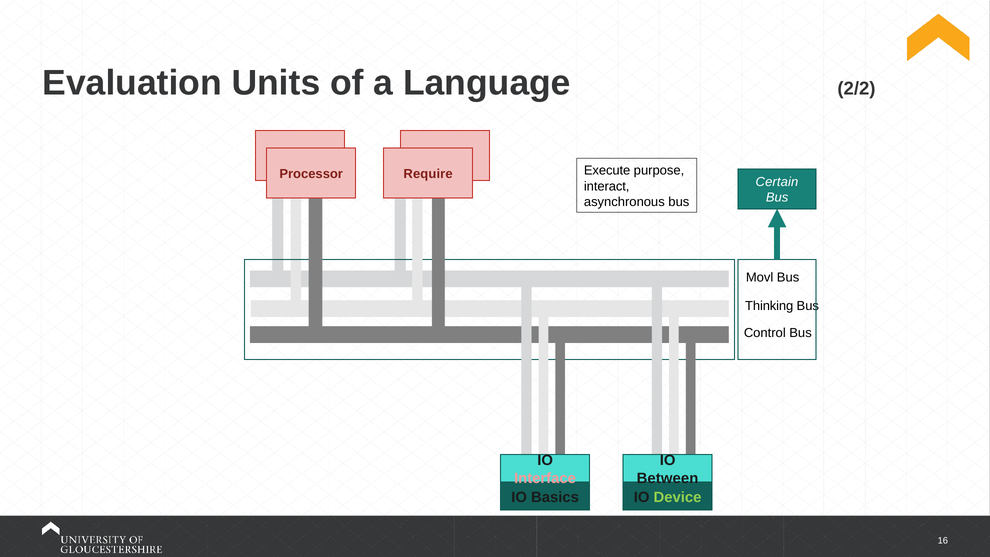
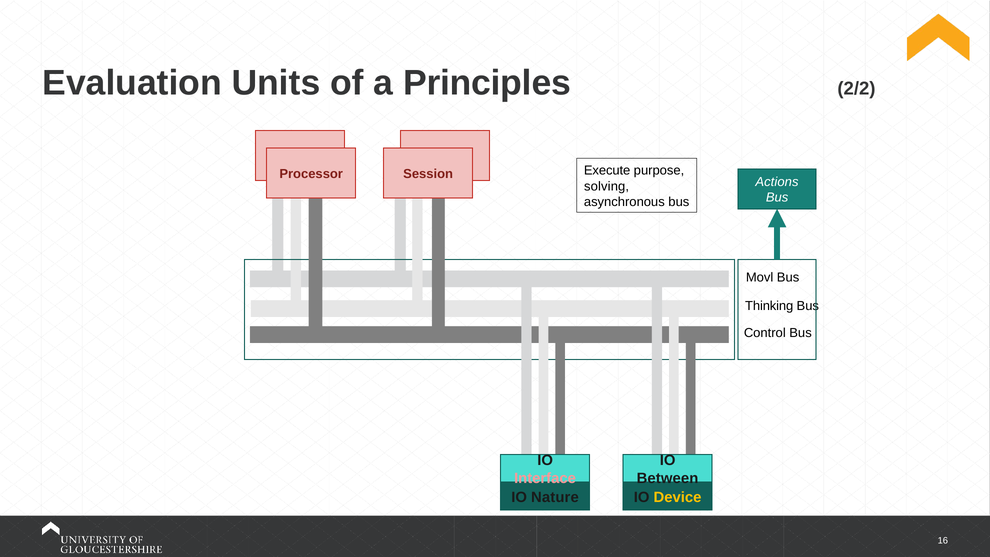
Language: Language -> Principles (487, 83)
Require: Require -> Session (428, 174)
Certain: Certain -> Actions (777, 182)
interact: interact -> solving (607, 186)
Basics: Basics -> Nature (555, 497)
Device colour: light green -> yellow (678, 497)
